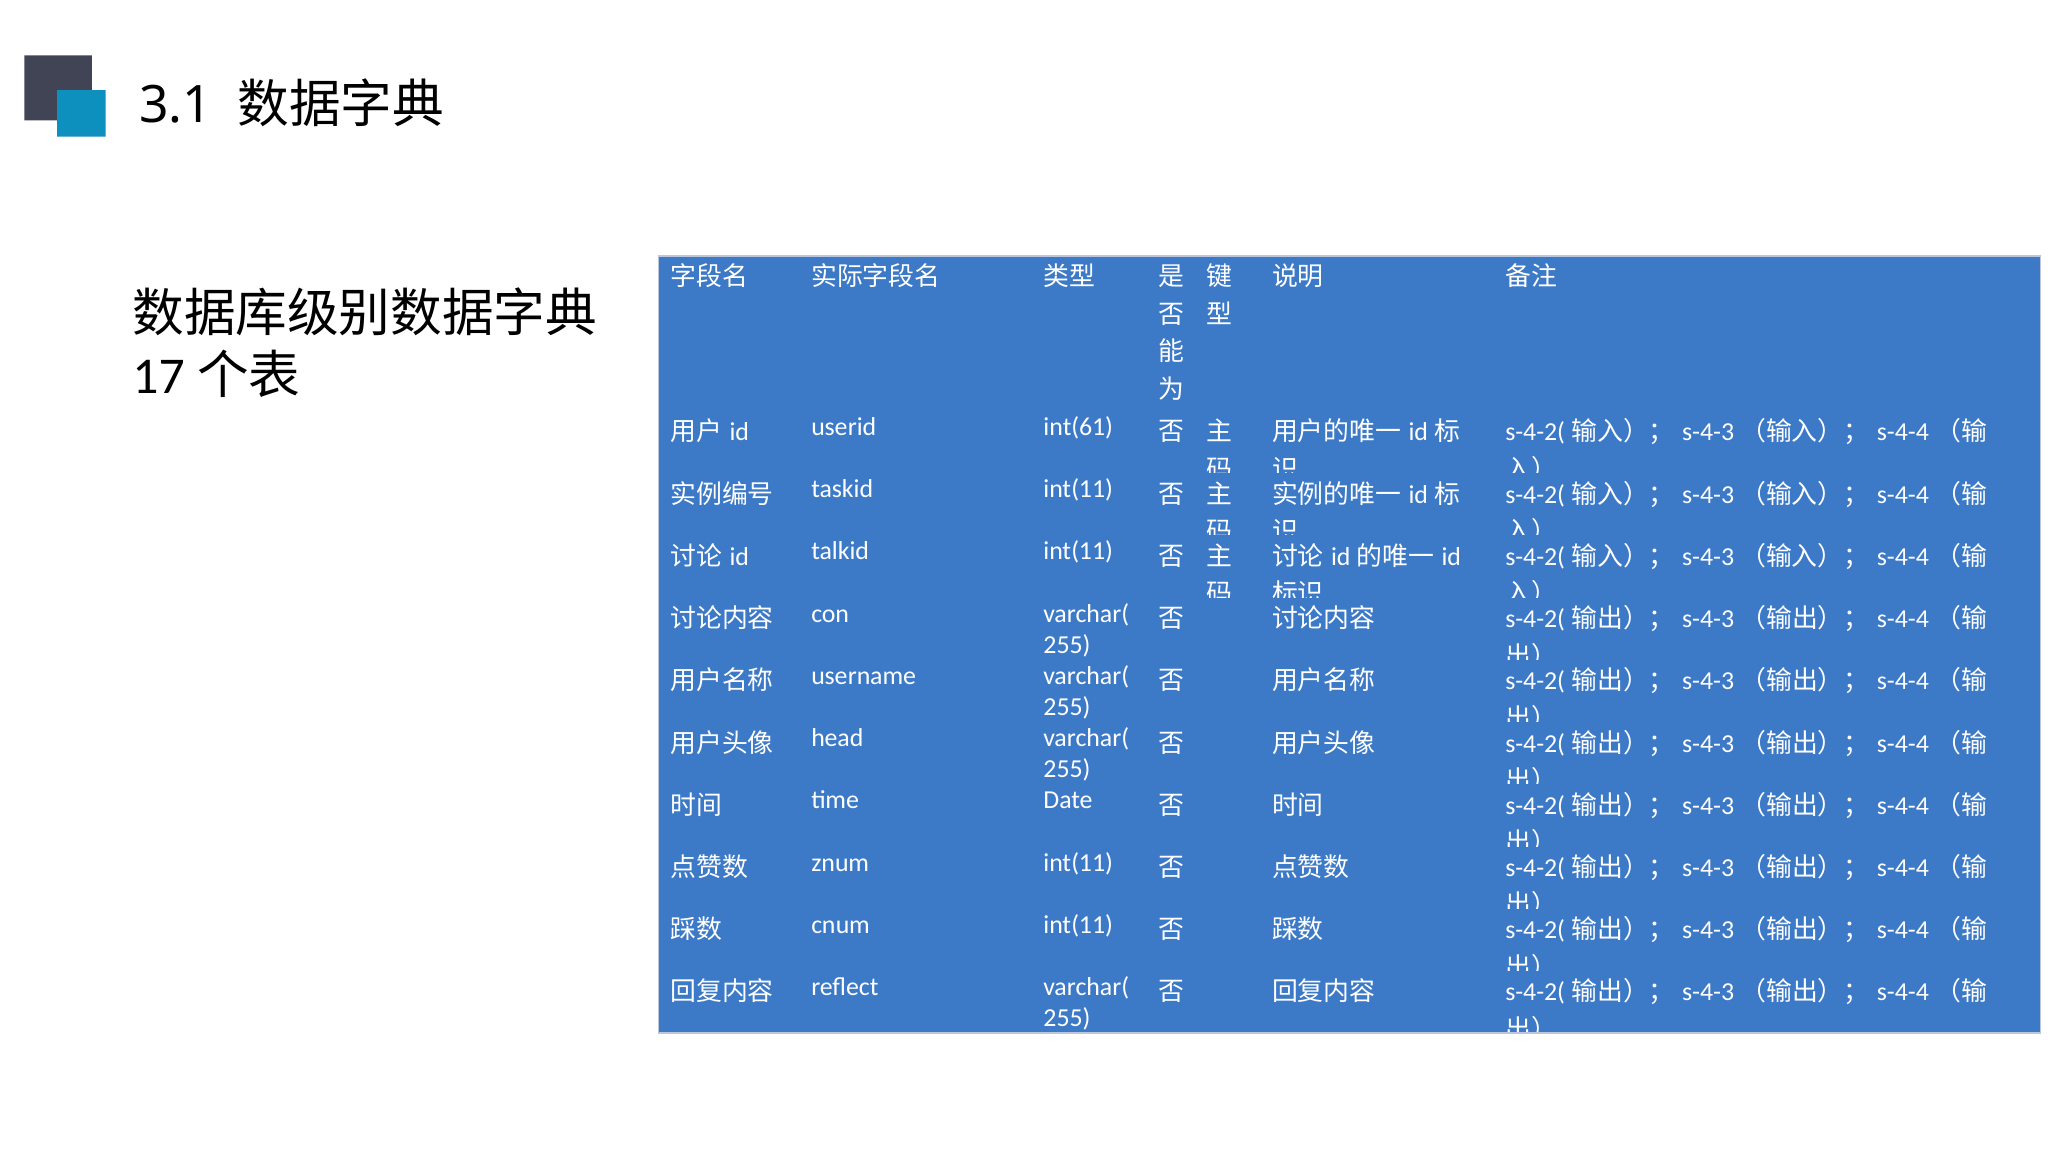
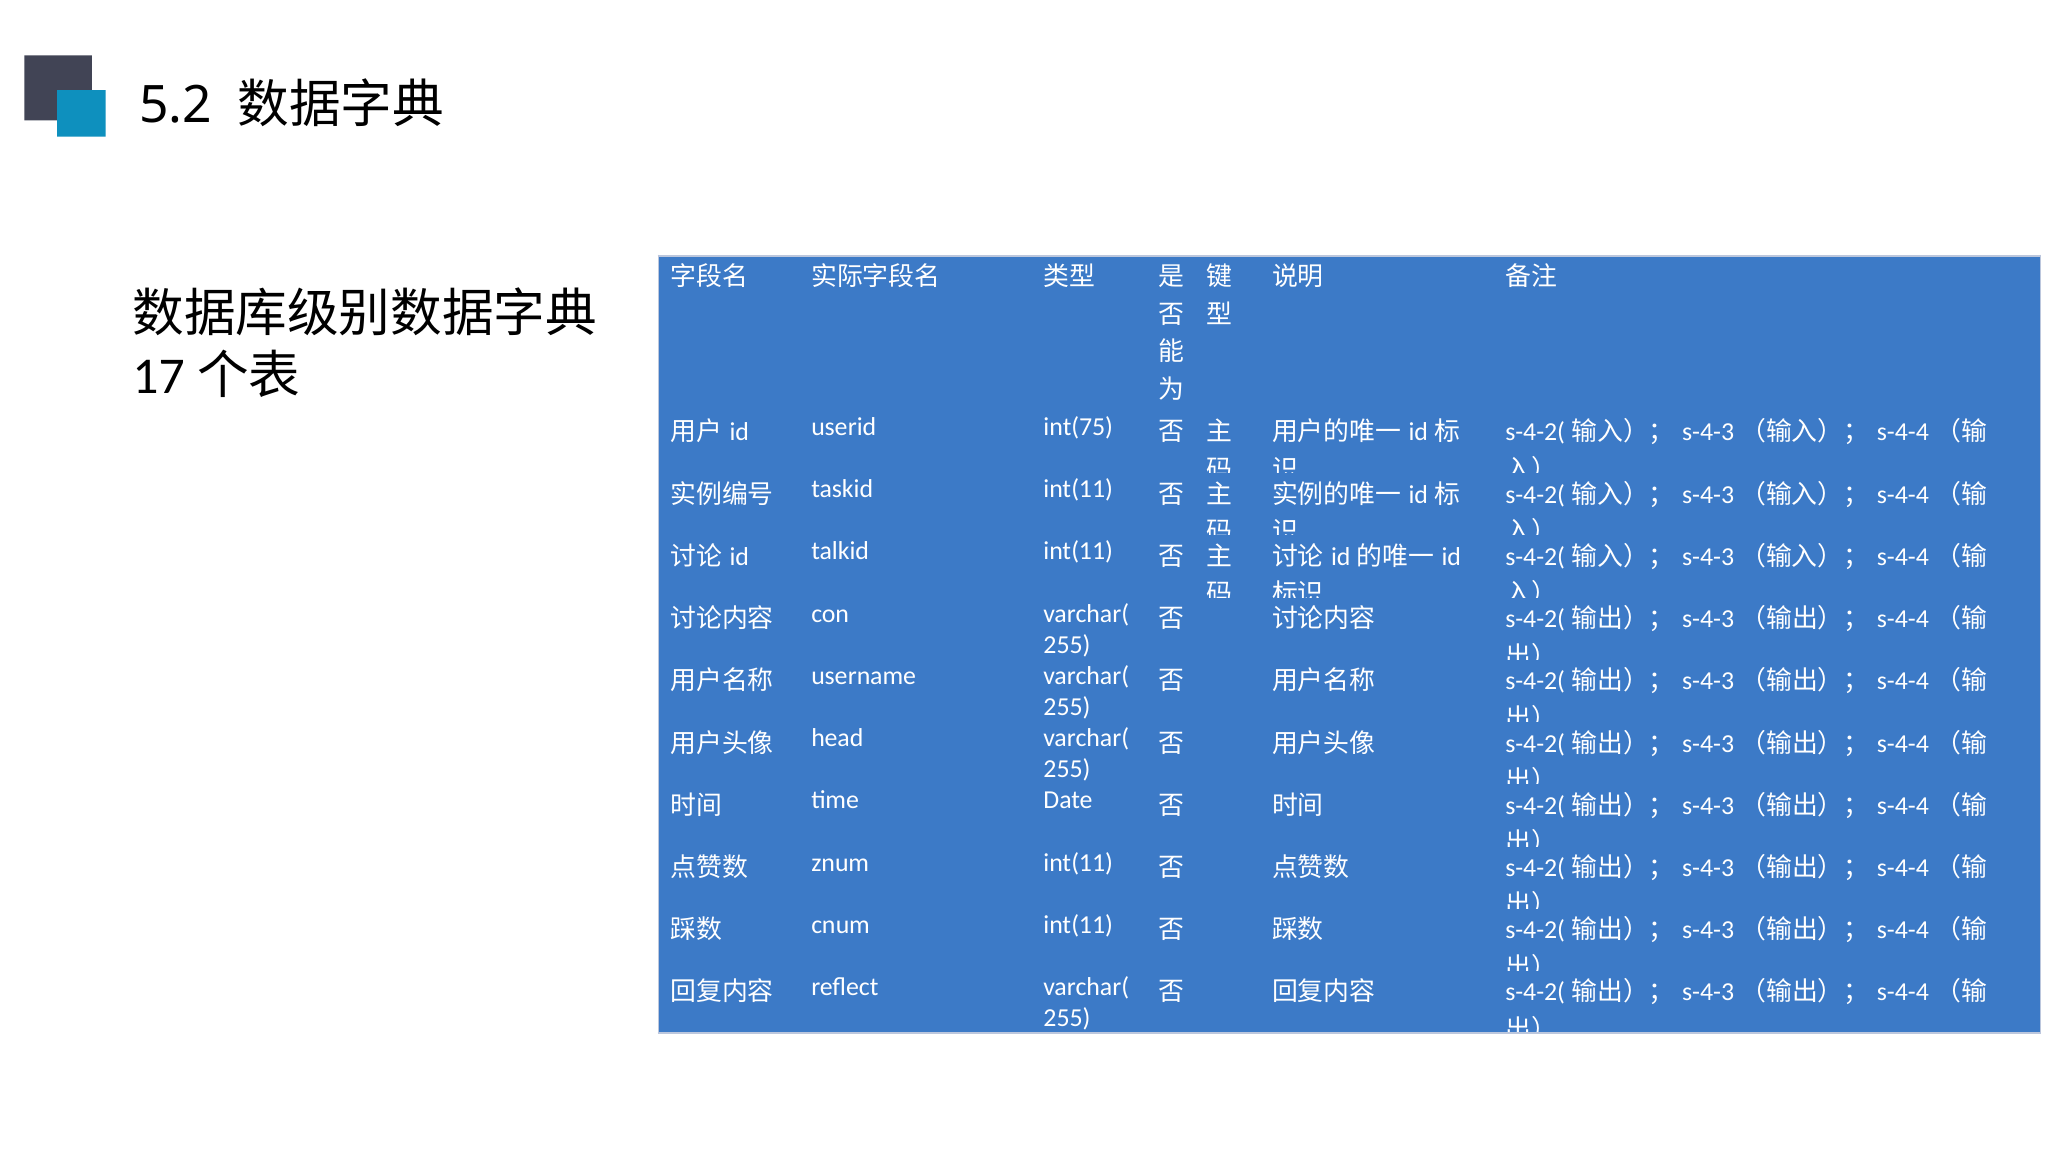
3.1: 3.1 -> 5.2 (175, 105)
int(61: int(61 -> int(75 (1078, 427)
